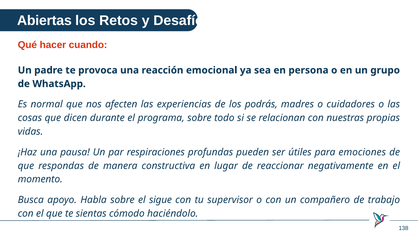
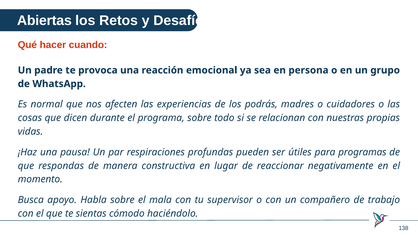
emociones: emociones -> programas (362, 152)
sigue: sigue -> mala (160, 200)
